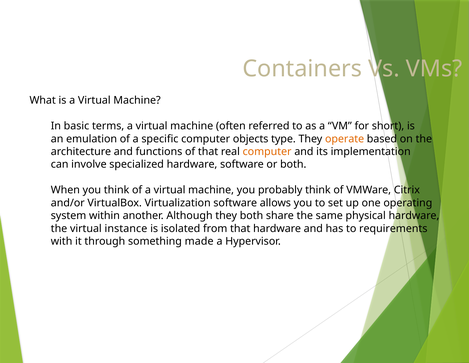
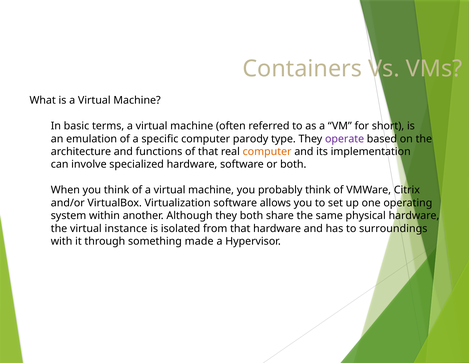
objects: objects -> parody (251, 139)
operate colour: orange -> purple (345, 139)
requirements: requirements -> surroundings (393, 228)
